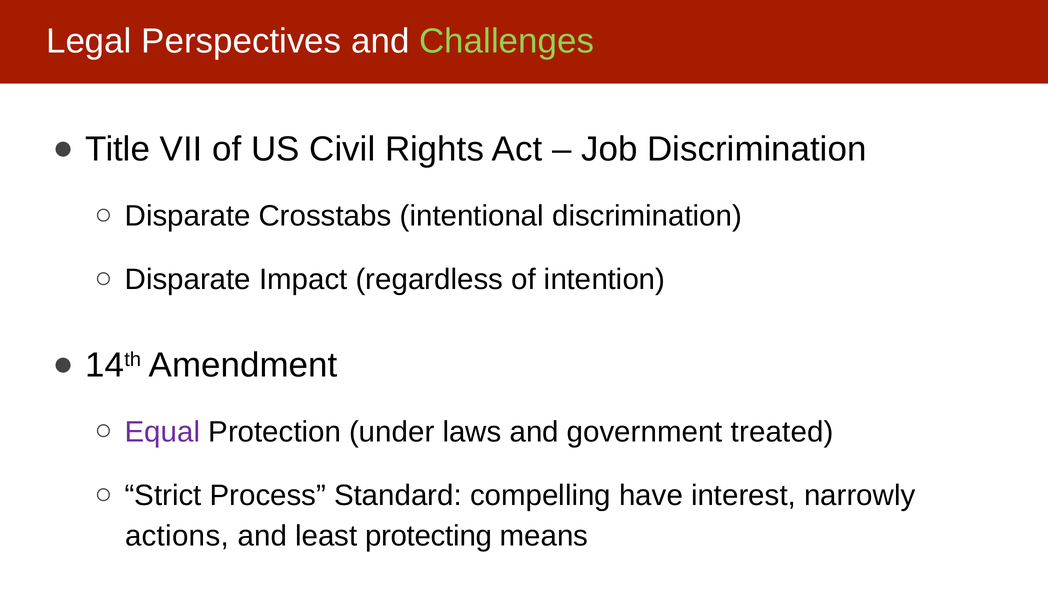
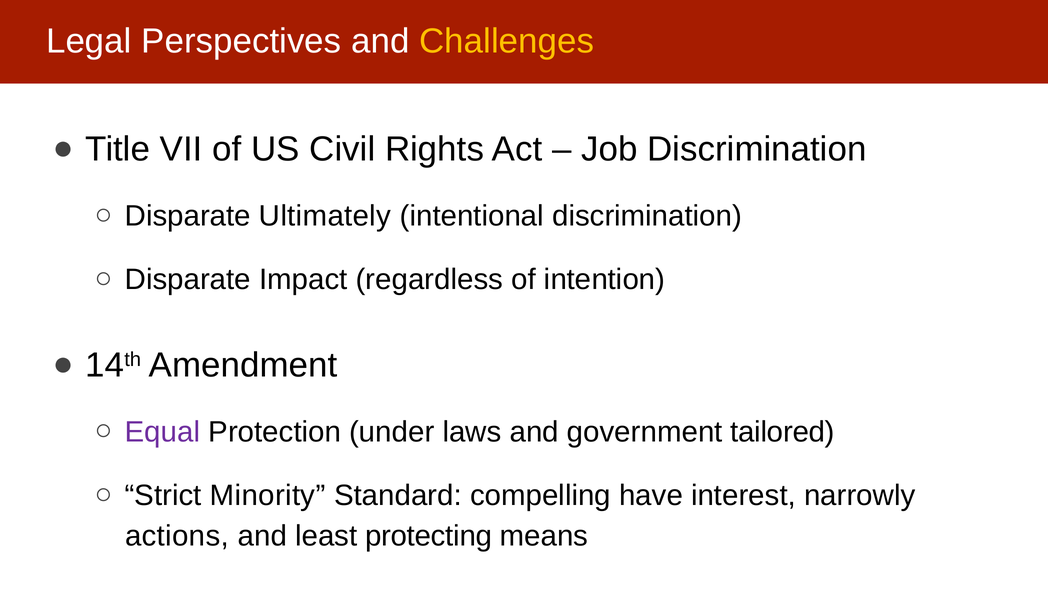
Challenges colour: light green -> yellow (507, 41)
Crosstabs: Crosstabs -> Ultimately (325, 216)
treated: treated -> tailored (783, 432)
Process: Process -> Minority (268, 496)
